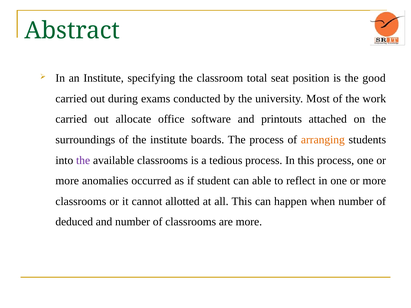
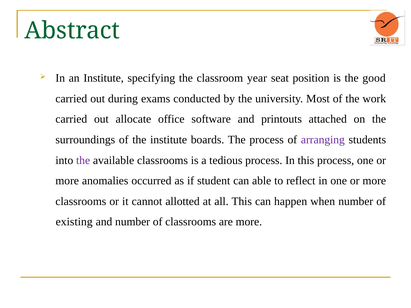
total: total -> year (257, 78)
arranging colour: orange -> purple (323, 140)
deduced: deduced -> existing (74, 222)
